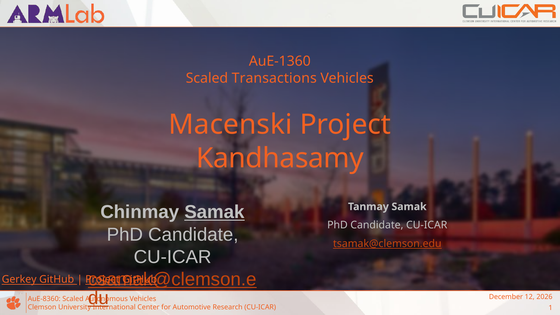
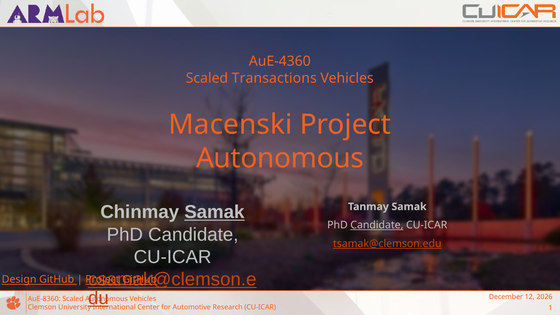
AuE-1360: AuE-1360 -> AuE-4360 (280, 61)
Kandhasamy: Kandhasamy -> Autonomous (280, 158)
Candidate underline: none -> present (377, 225)
Gerkey: Gerkey -> Design (19, 280)
